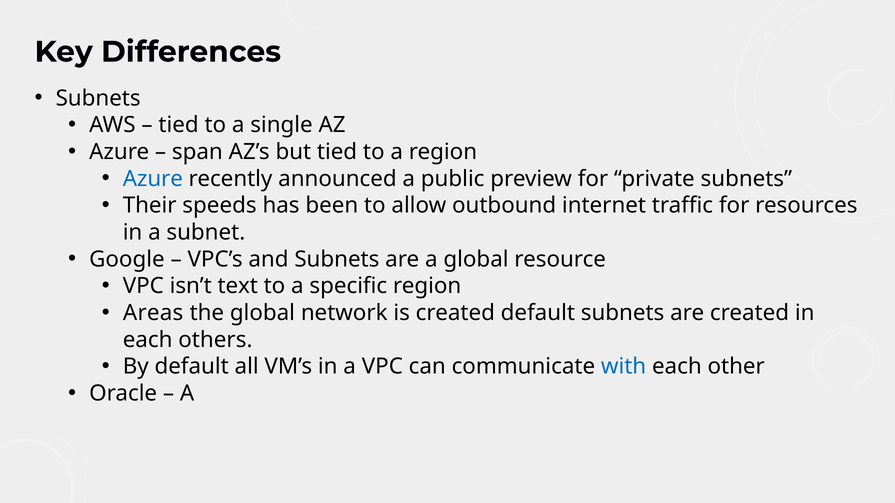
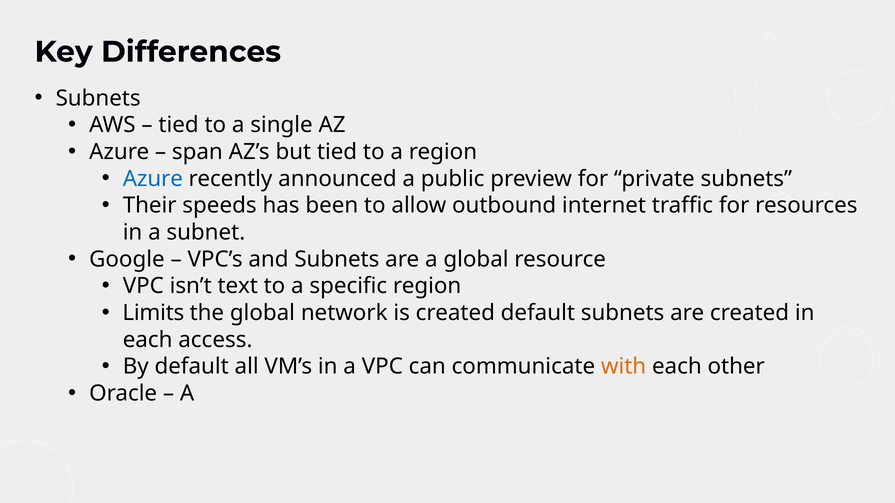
Areas: Areas -> Limits (153, 313)
others: others -> access (215, 340)
with colour: blue -> orange (624, 367)
